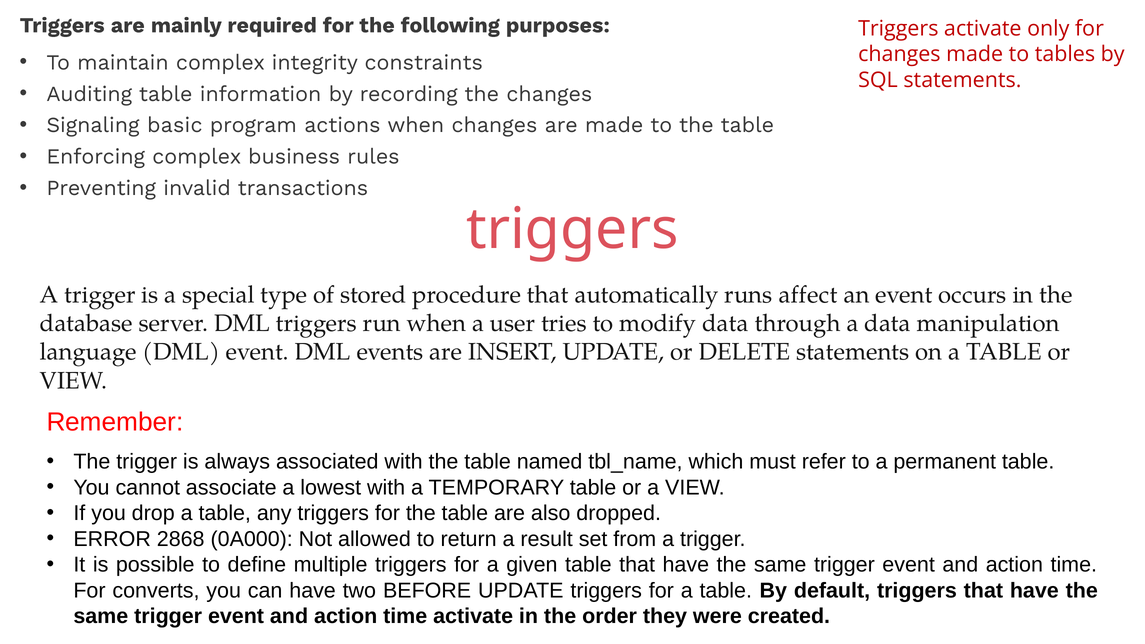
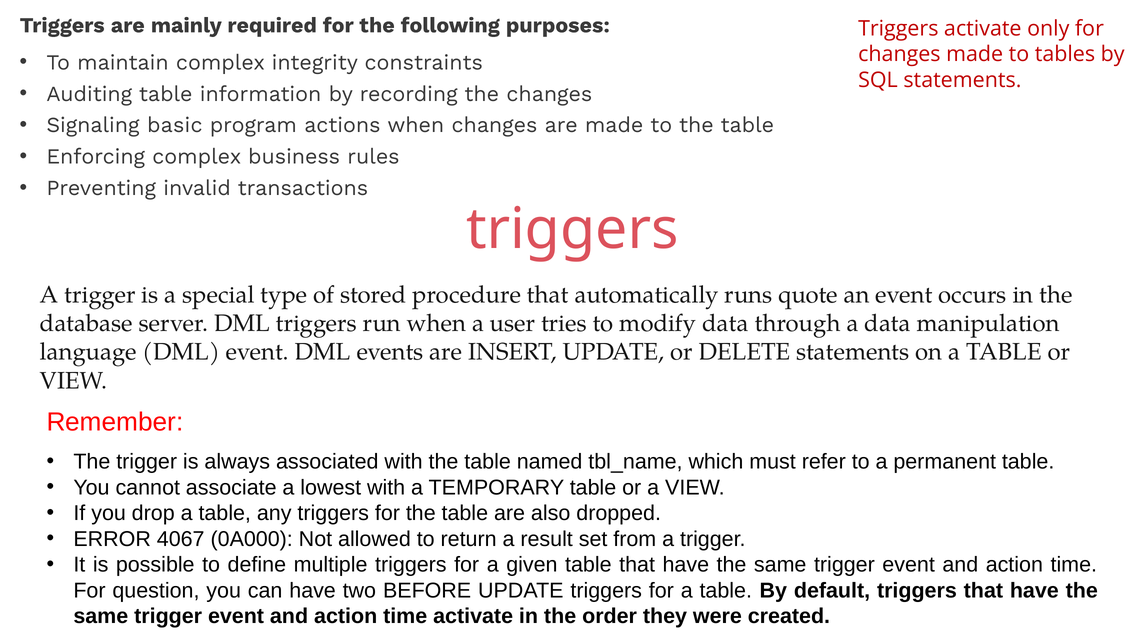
affect: affect -> quote (808, 295)
2868: 2868 -> 4067 (181, 539)
converts: converts -> question (156, 591)
